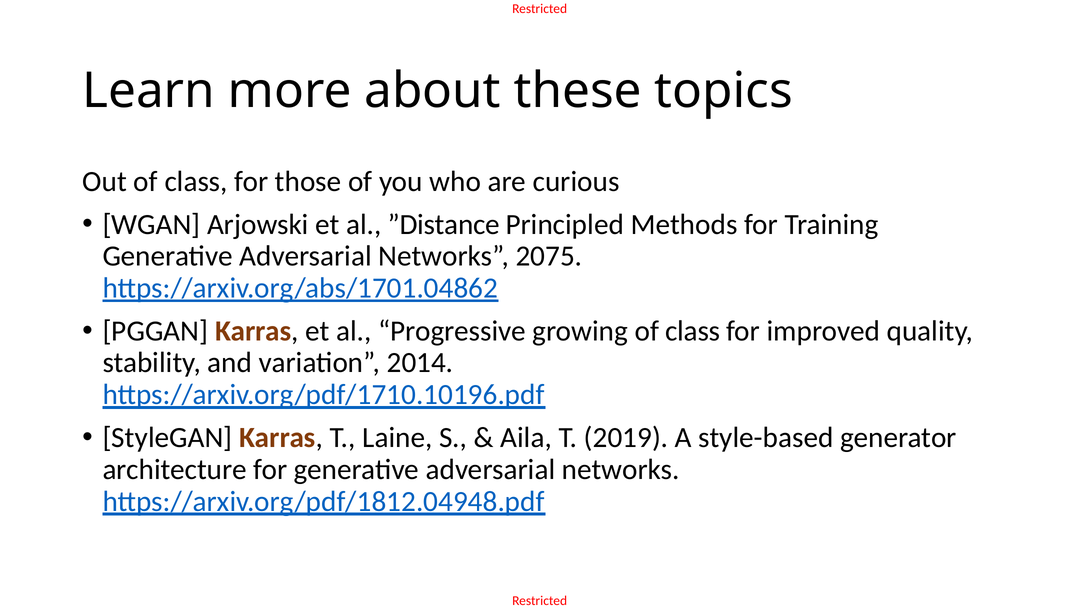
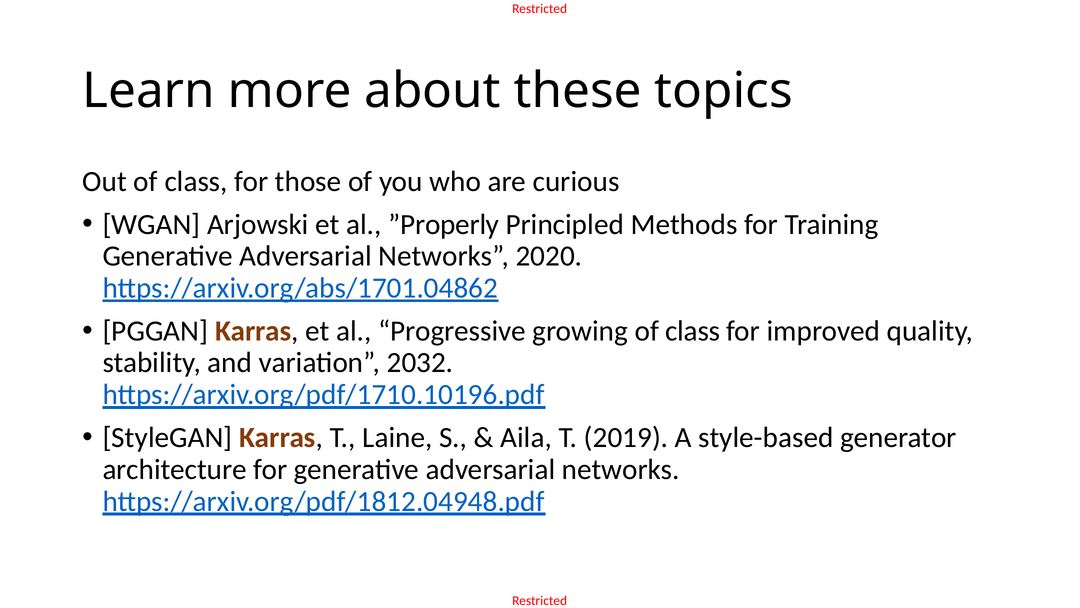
”Distance: ”Distance -> ”Properly (444, 224)
2075: 2075 -> 2020 (549, 256)
2014: 2014 -> 2032 (420, 362)
